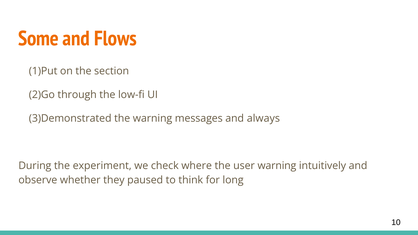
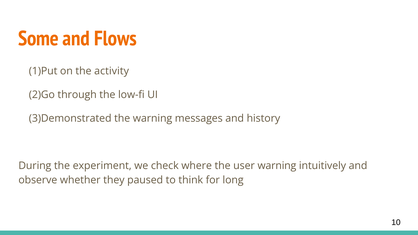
section: section -> activity (112, 71)
always: always -> history (263, 118)
